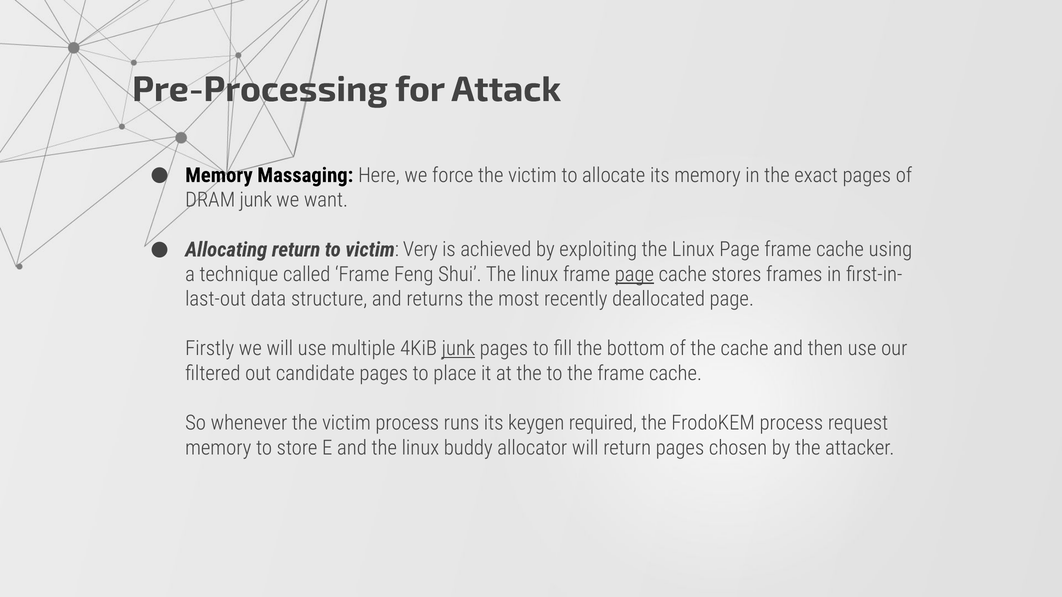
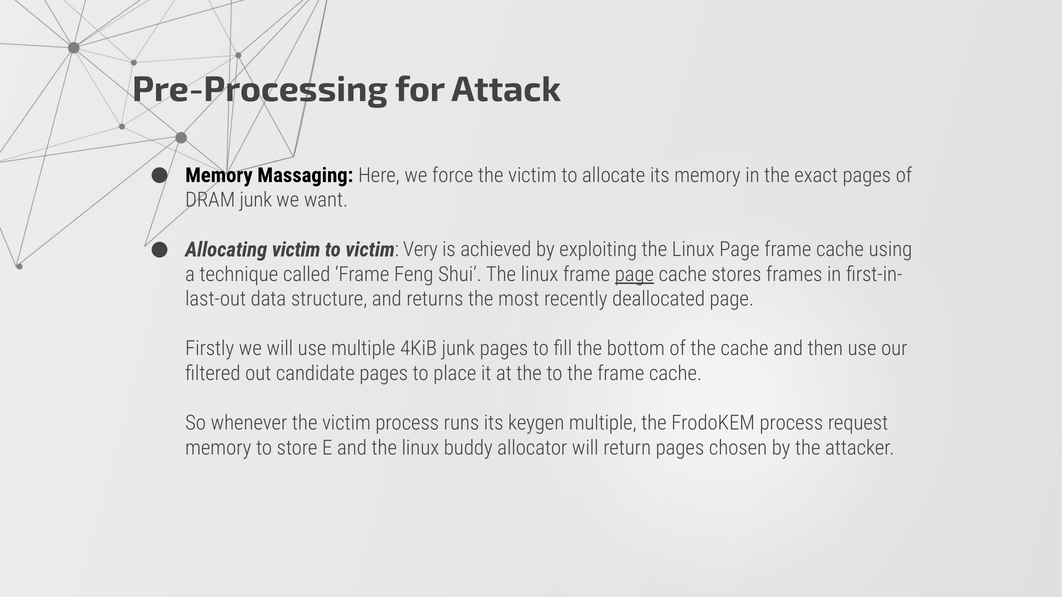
Allocating return: return -> victim (296, 250)
junk underline: present -> none (458, 349)
keygen required: required -> multiple (603, 423)
